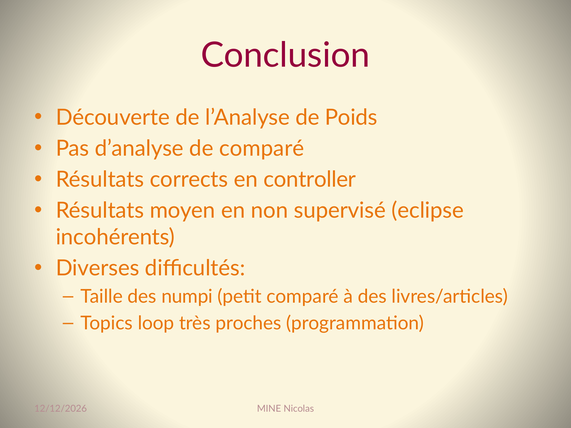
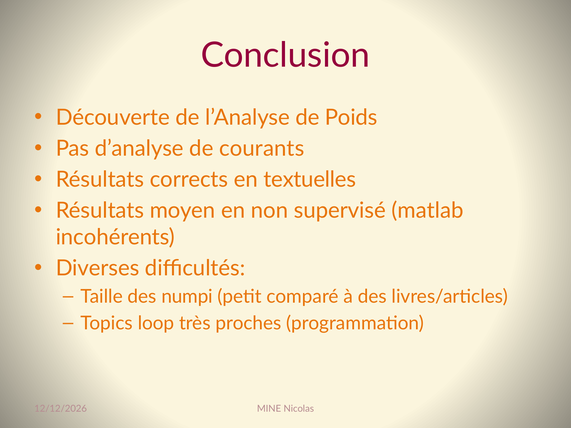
de comparé: comparé -> courants (262, 149)
controller: controller -> textuelles (310, 180)
eclipse: eclipse -> matlab (428, 211)
